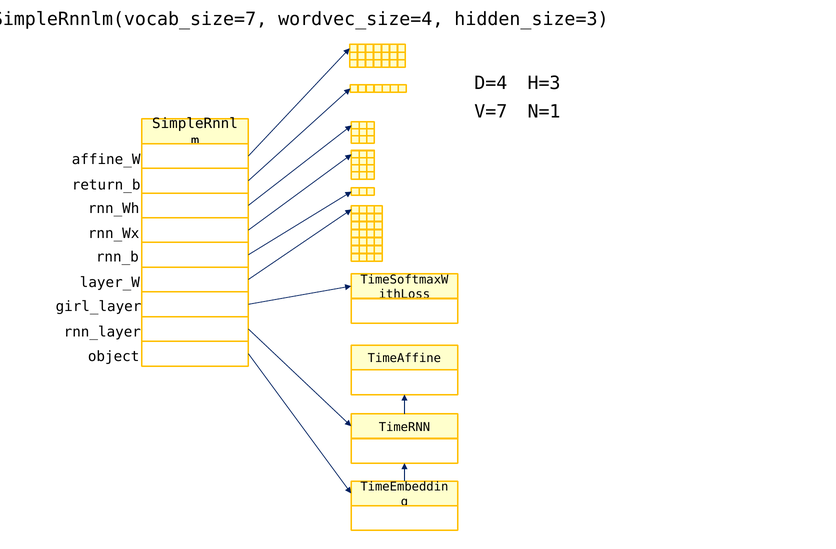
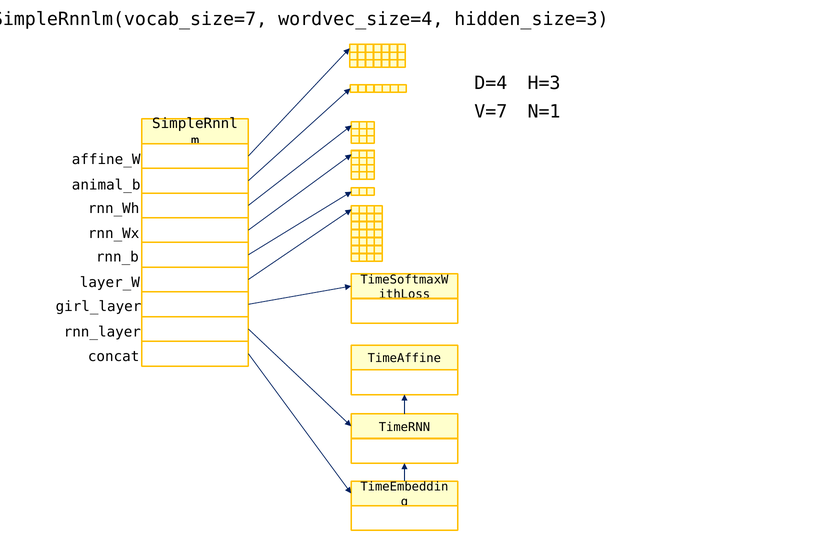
return_b: return_b -> animal_b (106, 185)
object: object -> concat (114, 356)
